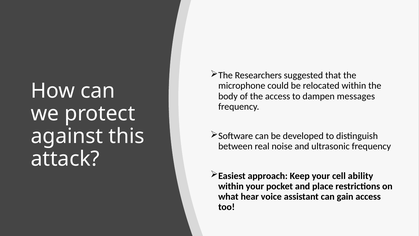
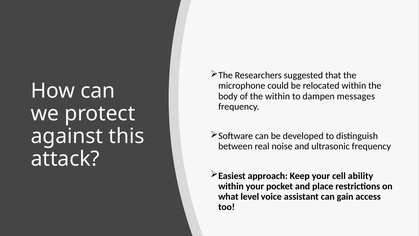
the access: access -> within (278, 96)
hear: hear -> level (250, 196)
